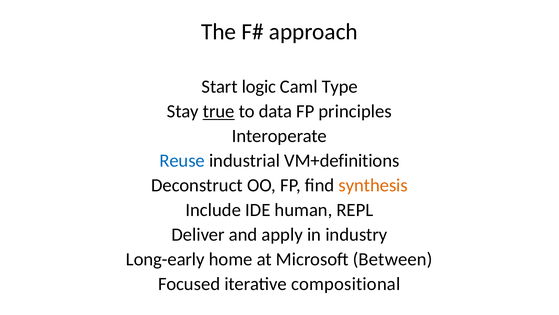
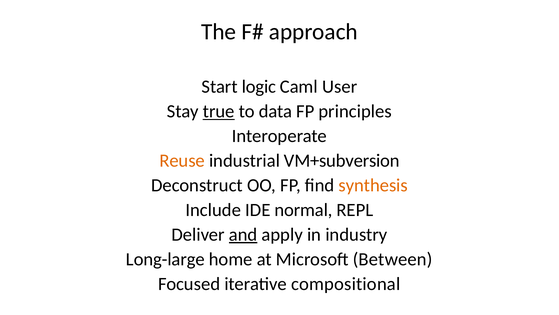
Type: Type -> User (340, 87)
Reuse colour: blue -> orange (182, 160)
VM+definitions: VM+definitions -> VM+subversion (342, 160)
human: human -> normal (304, 210)
and underline: none -> present (243, 234)
Long-early: Long-early -> Long-large (165, 259)
